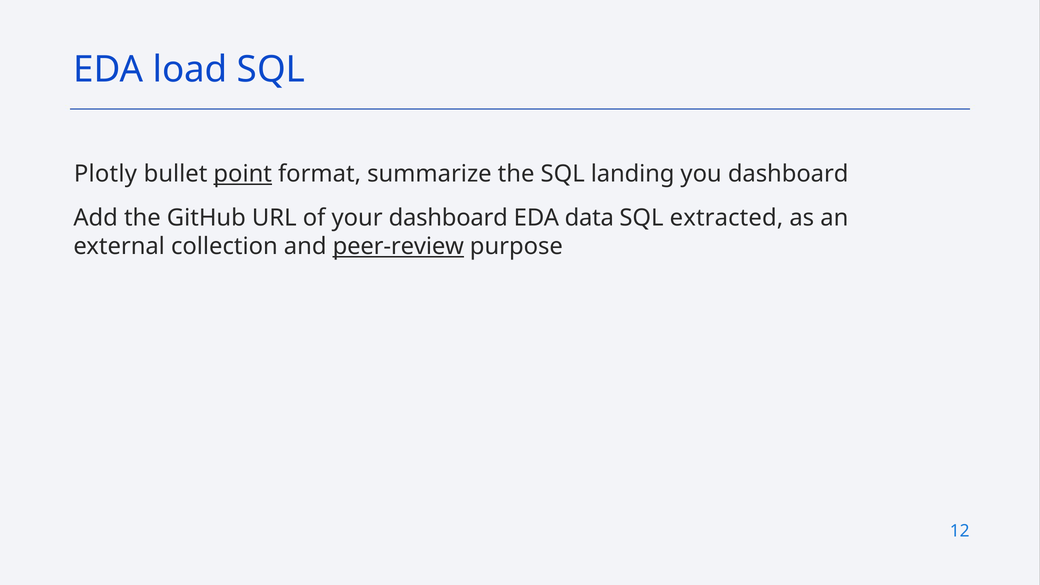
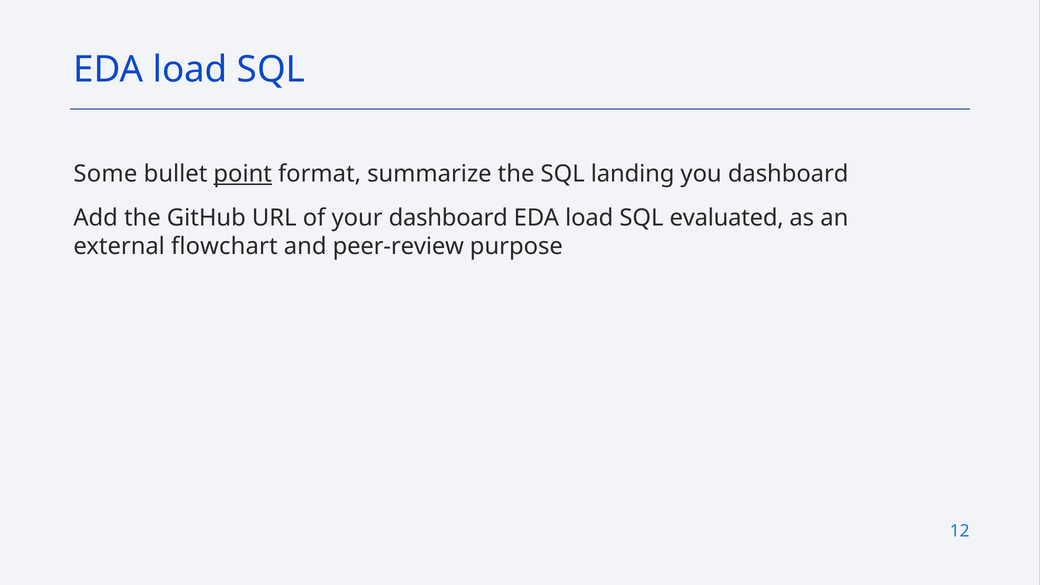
Plotly: Plotly -> Some (105, 174)
data: data -> load (589, 218)
extracted: extracted -> evaluated (727, 218)
collection: collection -> flowchart (224, 246)
peer-review underline: present -> none (398, 246)
